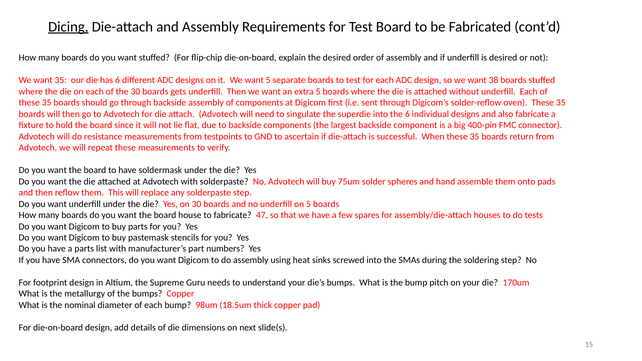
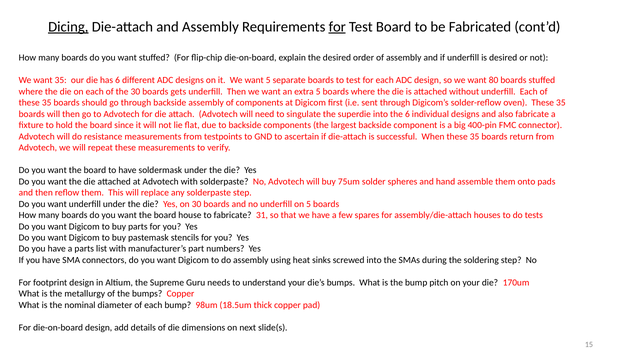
for underline: none -> present (337, 27)
38: 38 -> 80 (494, 80)
47: 47 -> 31 (262, 215)
